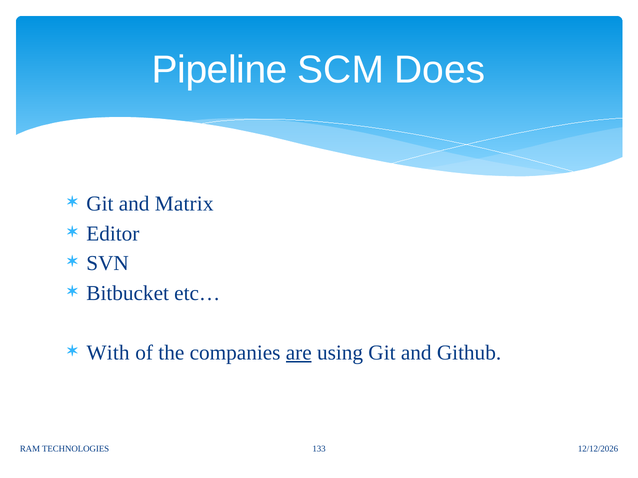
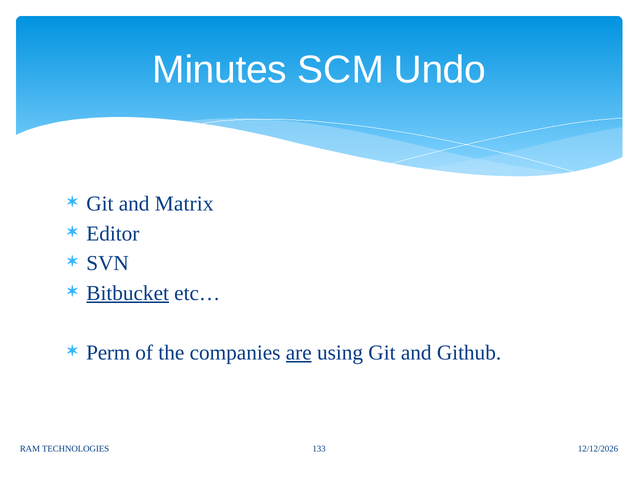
Pipeline: Pipeline -> Minutes (220, 70)
Does: Does -> Undo (440, 70)
Bitbucket underline: none -> present (128, 293)
With: With -> Perm (108, 353)
